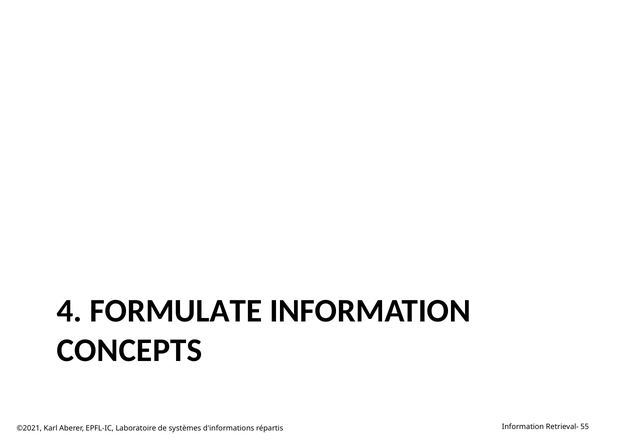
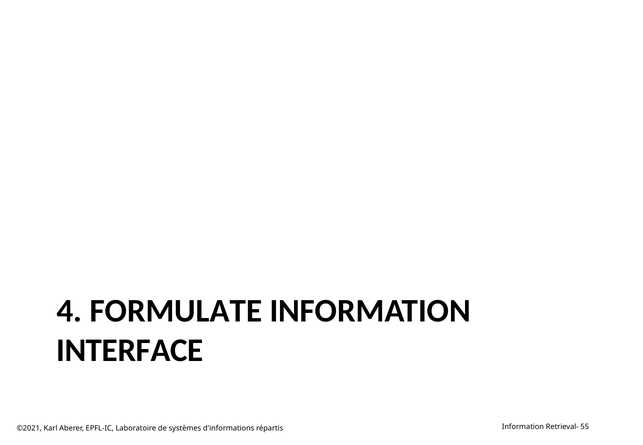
CONCEPTS: CONCEPTS -> INTERFACE (130, 351)
